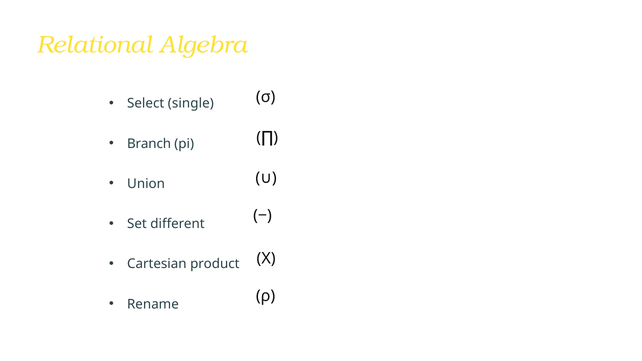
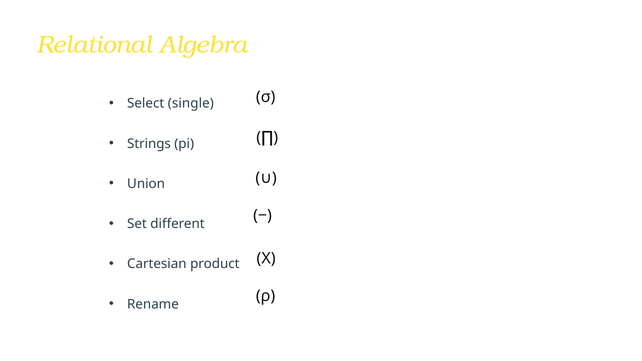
Branch: Branch -> Strings (149, 144)
